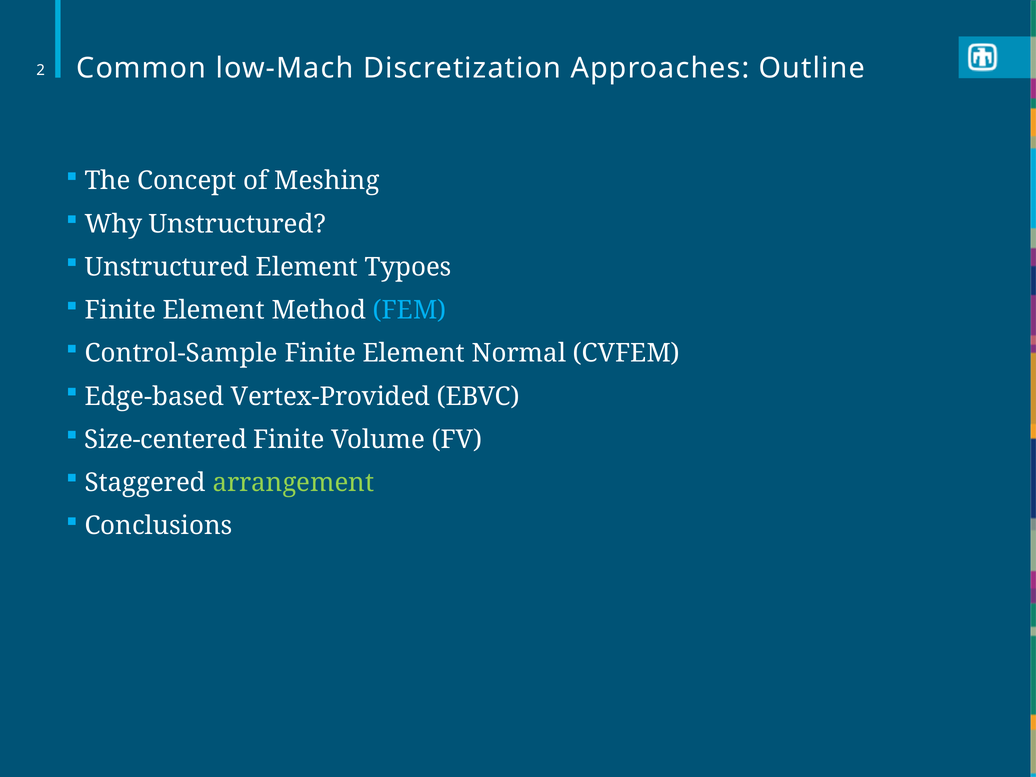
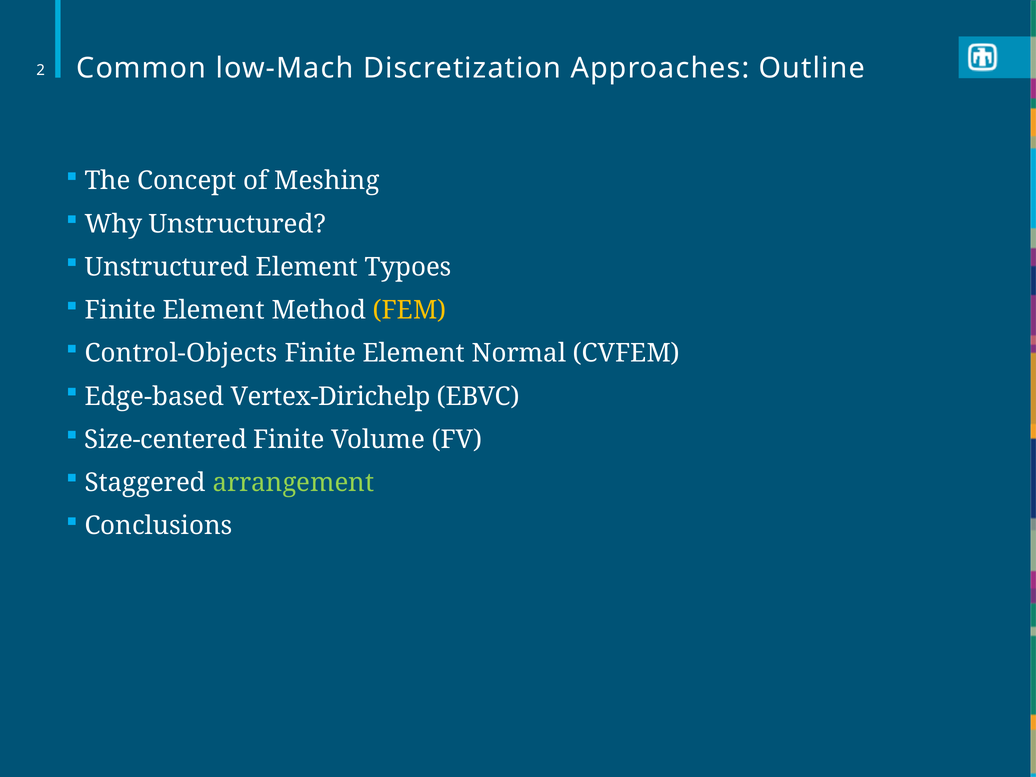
FEM colour: light blue -> yellow (409, 310)
Control-Sample: Control-Sample -> Control-Objects (181, 353)
Vertex-Provided: Vertex-Provided -> Vertex-Dirichelp (331, 397)
